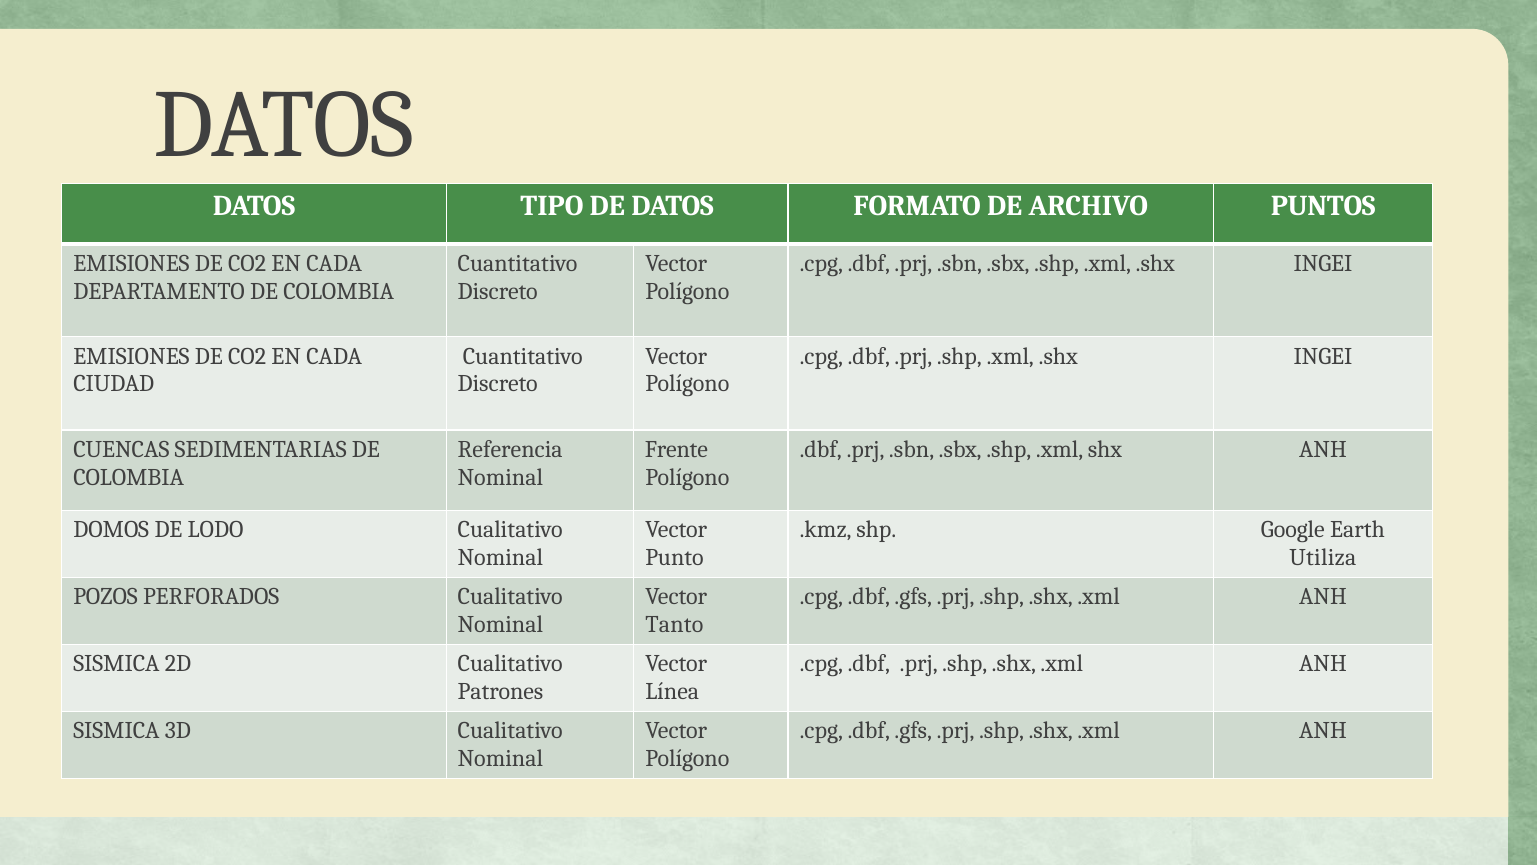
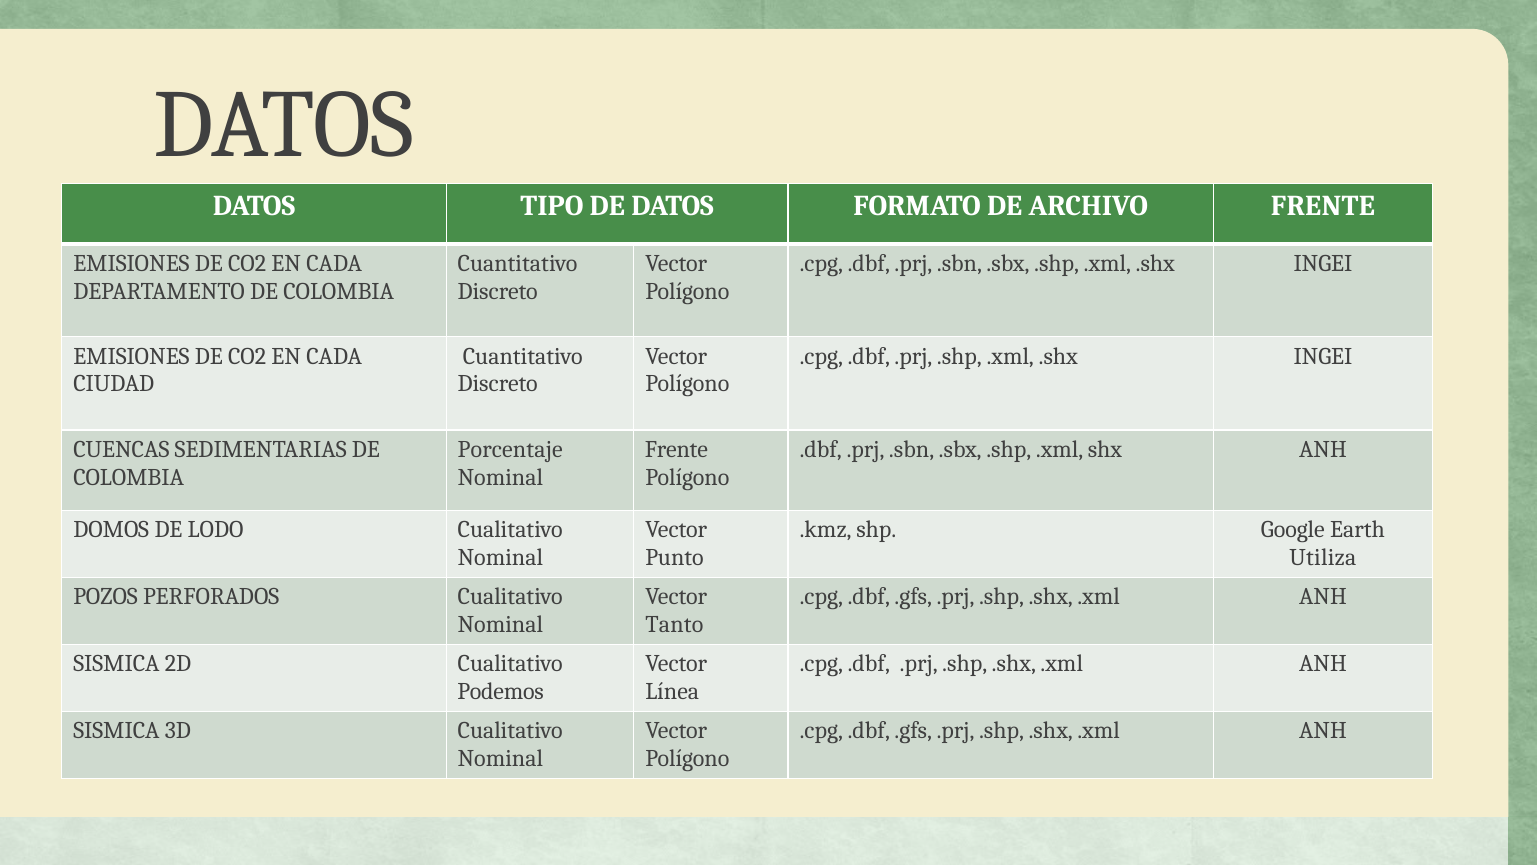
ARCHIVO PUNTOS: PUNTOS -> FRENTE (1323, 206)
Referencia: Referencia -> Porcentaje (510, 450)
Patrones: Patrones -> Podemos (501, 691)
